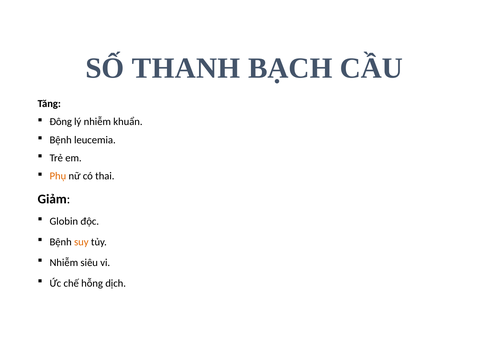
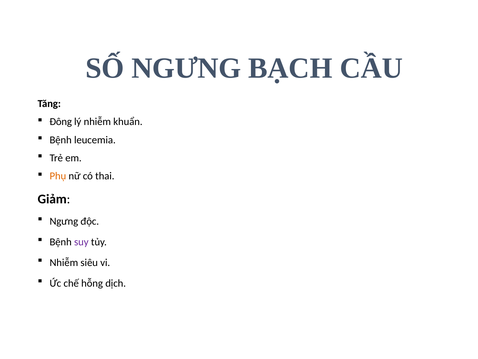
SỐ THANH: THANH -> NGƯNG (186, 68)
Globin: Globin -> Ngưng (64, 221)
suy colour: orange -> purple (81, 242)
